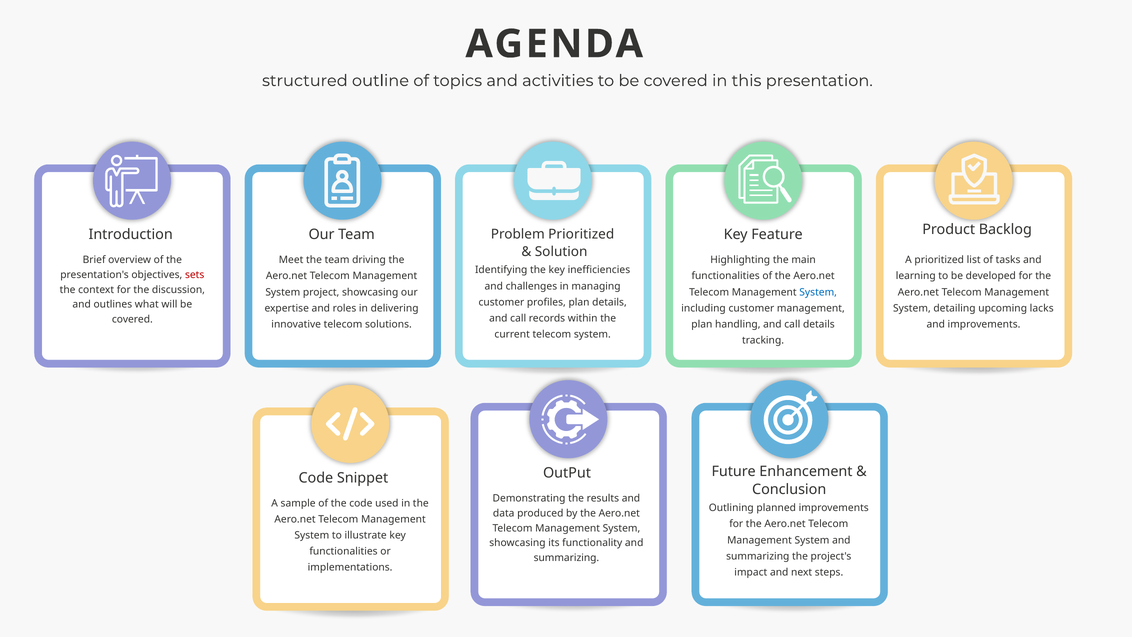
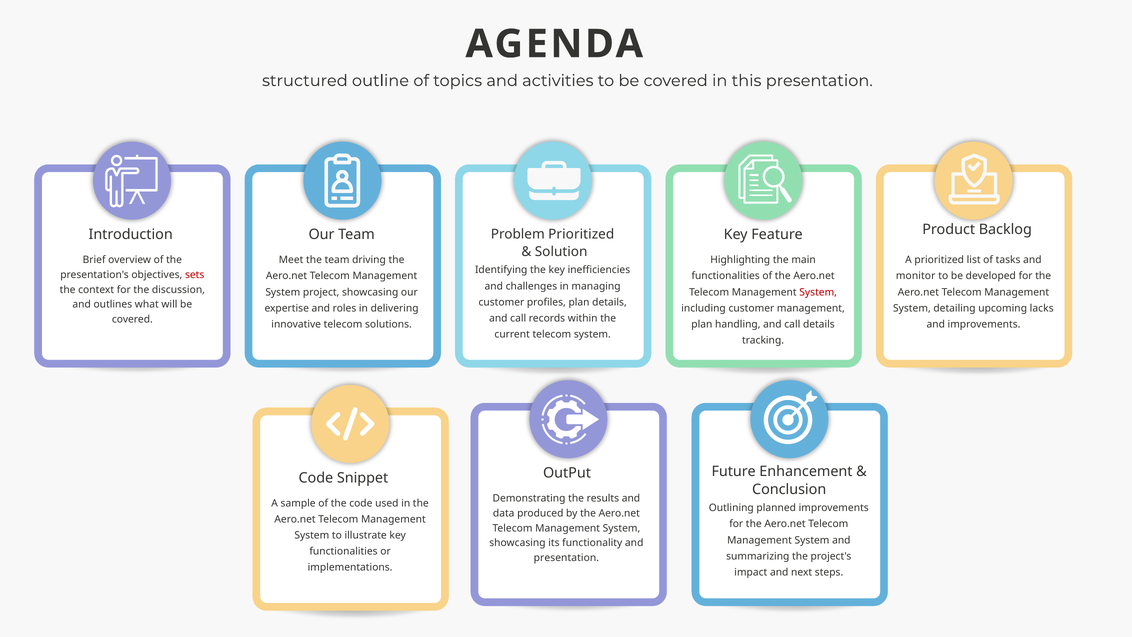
learning: learning -> monitor (916, 276)
System colour: blue -> red (818, 292)
summarizing: summarizing -> presentation (566, 558)
